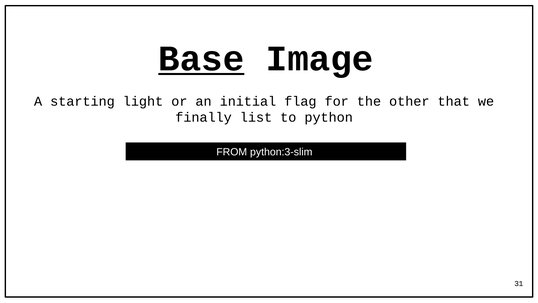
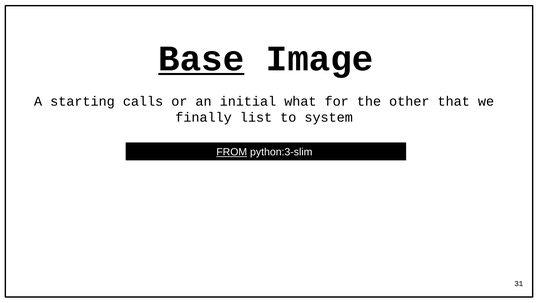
light: light -> calls (143, 101)
flag: flag -> what (300, 101)
python: python -> system (329, 117)
FROM underline: none -> present (232, 152)
